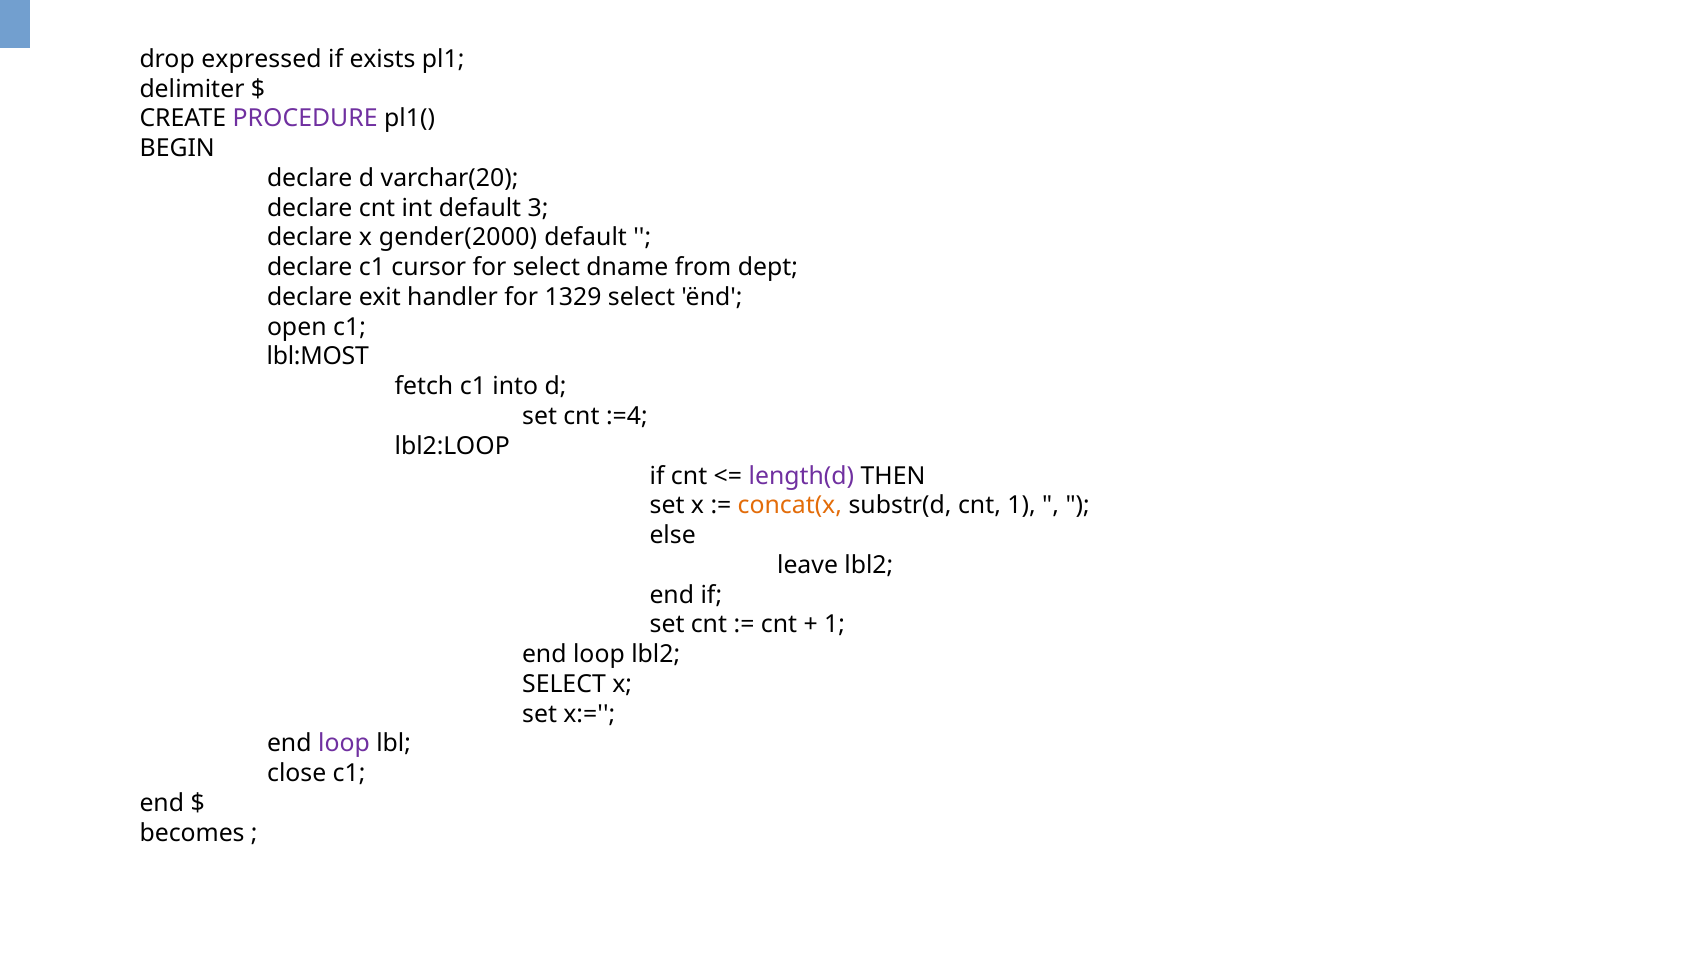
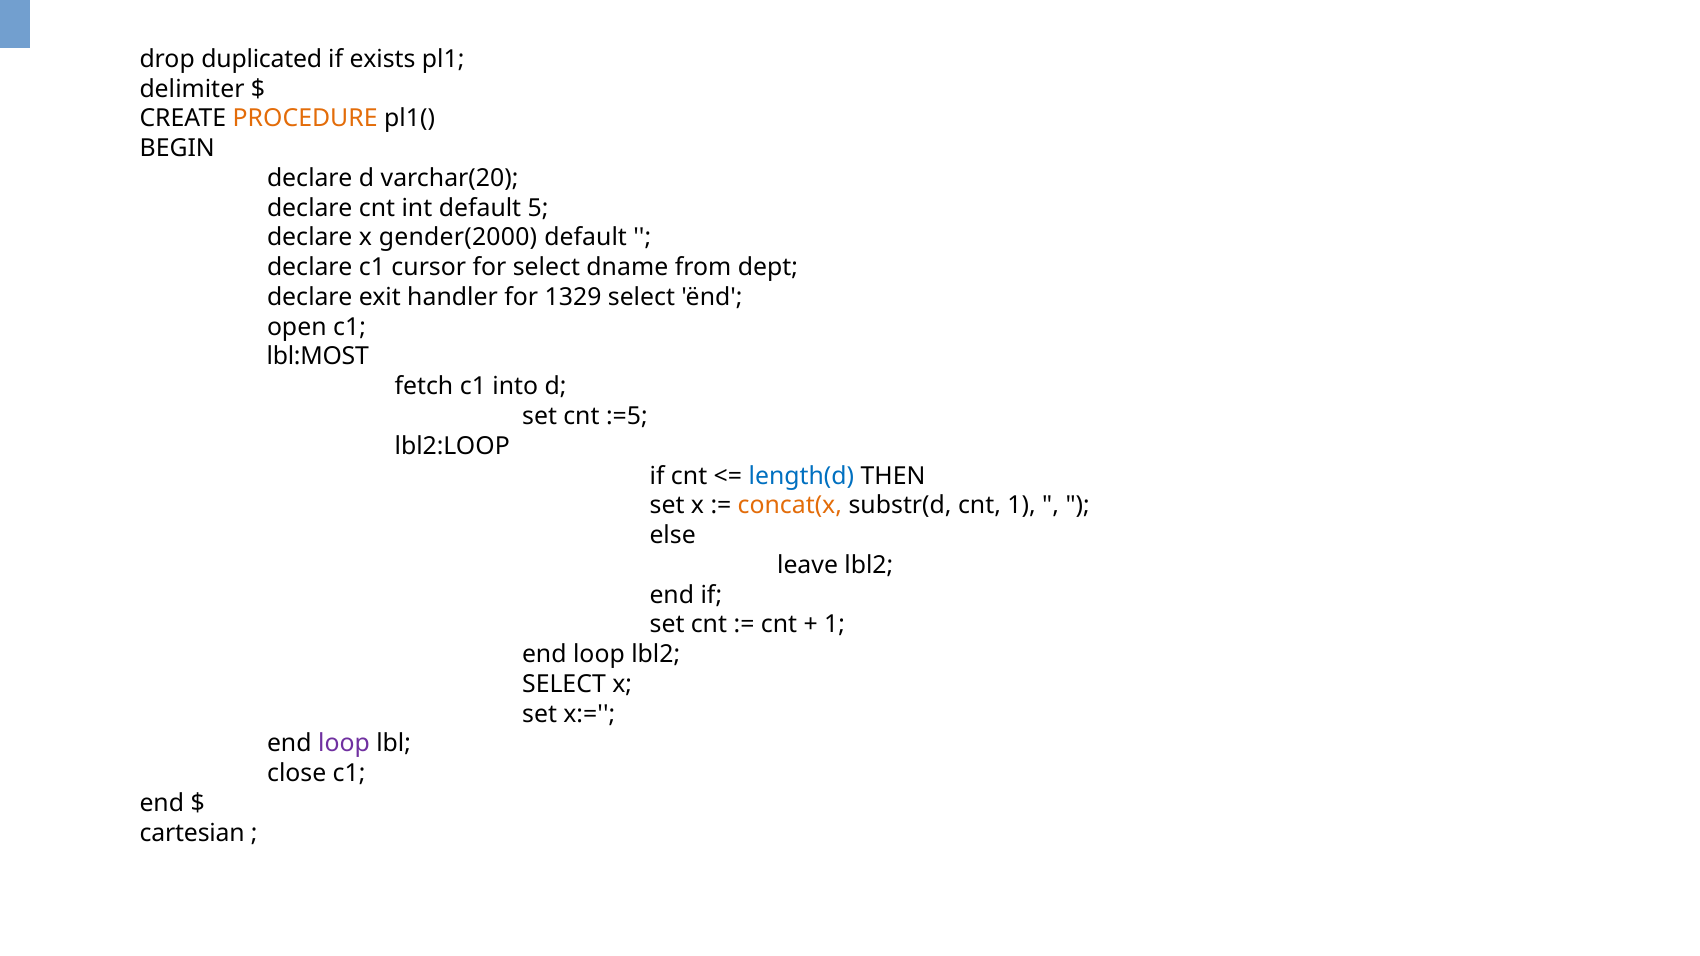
expressed: expressed -> duplicated (262, 59)
PROCEDURE colour: purple -> orange (305, 119)
3: 3 -> 5 (538, 208)
:=4: :=4 -> :=5 (627, 416)
length(d colour: purple -> blue (801, 476)
becomes: becomes -> cartesian (192, 833)
